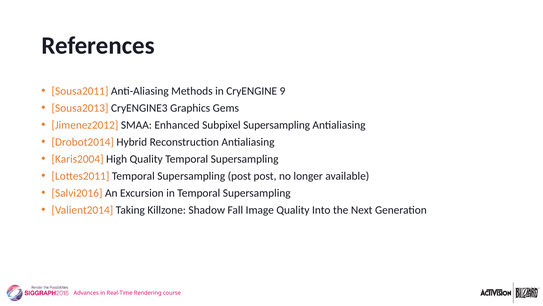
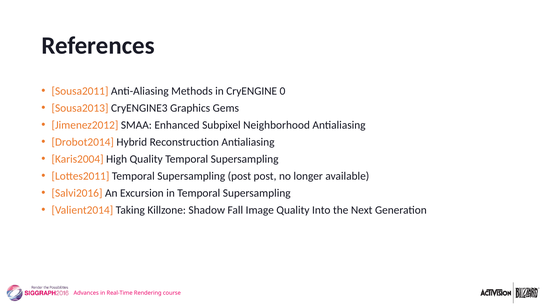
9: 9 -> 0 (283, 91)
Subpixel Supersampling: Supersampling -> Neighborhood (277, 125)
